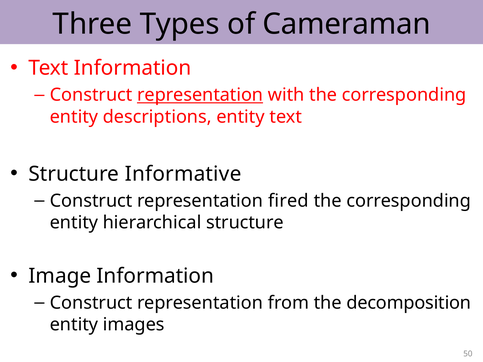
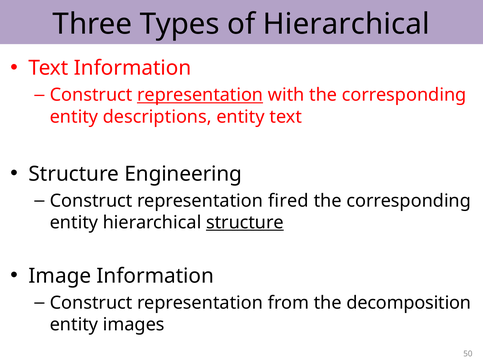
of Cameraman: Cameraman -> Hierarchical (346, 24)
Informative: Informative -> Engineering (183, 174)
structure underline: none -> present (245, 223)
